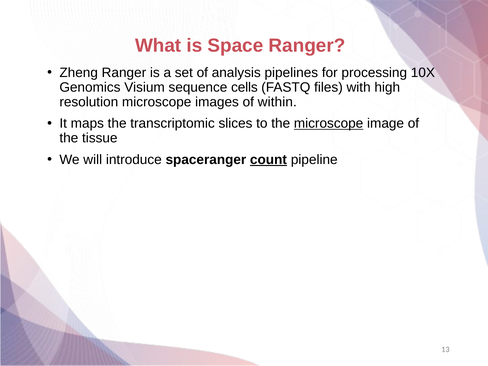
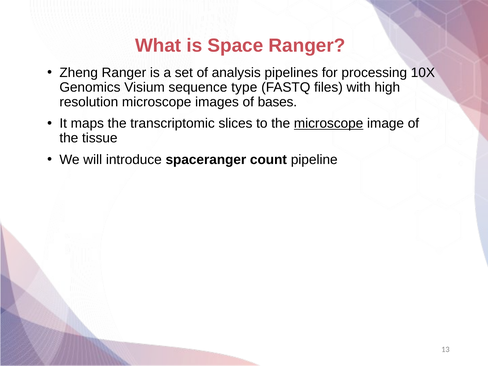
cells: cells -> type (244, 87)
within: within -> bases (277, 102)
count underline: present -> none (268, 160)
